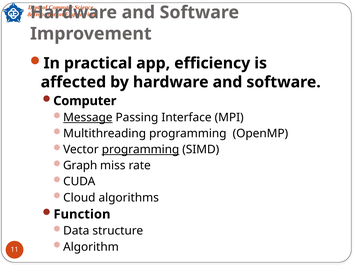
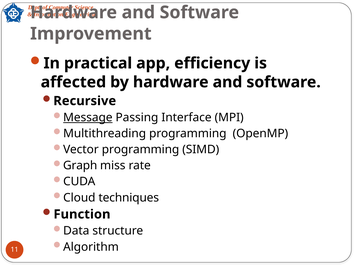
Computer: Computer -> Recursive (85, 101)
programming underline: present -> none (141, 150)
algorithms: algorithms -> techniques (129, 198)
